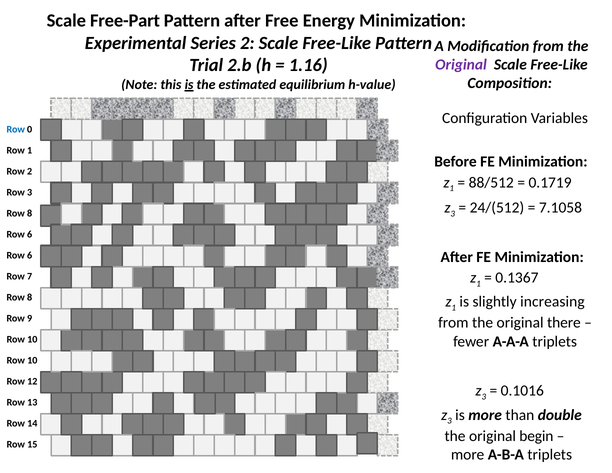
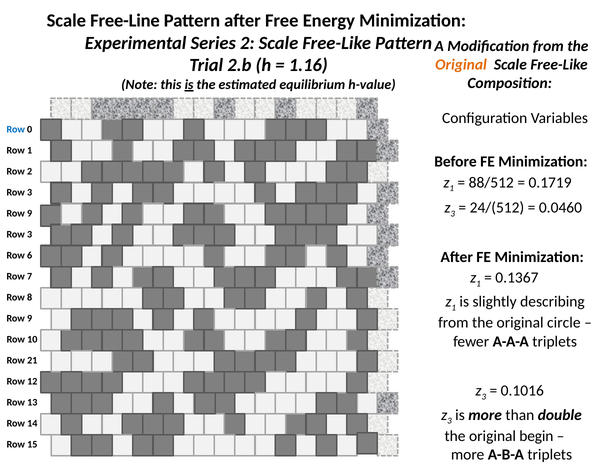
Free-Part: Free-Part -> Free-Line (125, 21)
Original colour: purple -> orange (461, 64)
7.1058: 7.1058 -> 0.0460 (560, 208)
8: 8 -> 9 (30, 213)
6: 6 -> 3 (30, 234)
increasing: increasing -> describing (552, 302)
there: there -> circle (564, 323)
10: 10 -> 21 (32, 360)
